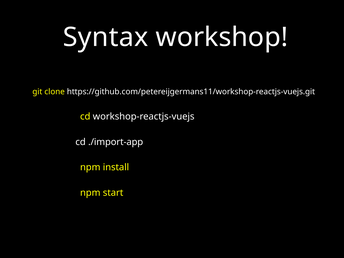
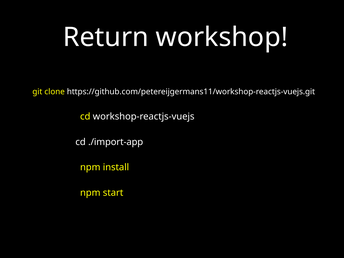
Syntax: Syntax -> Return (106, 37)
